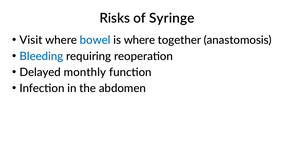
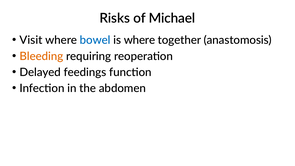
Syringe: Syringe -> Michael (172, 18)
Bleeding colour: blue -> orange (41, 56)
monthly: monthly -> feedings (85, 72)
